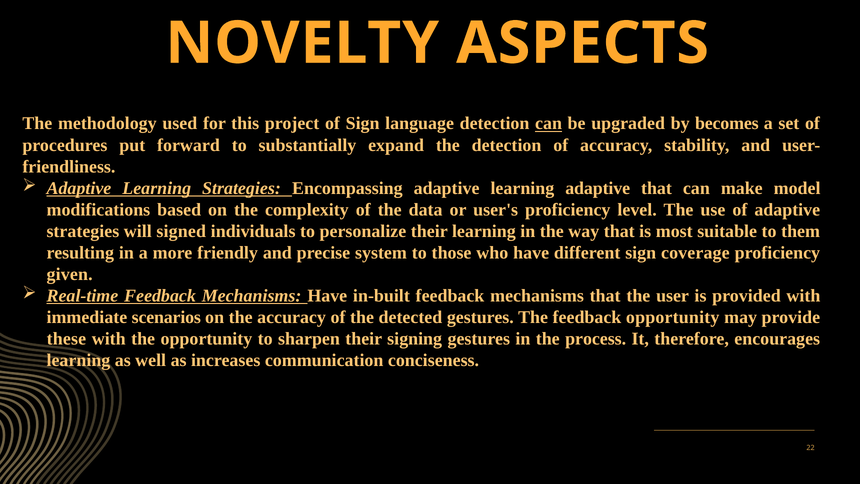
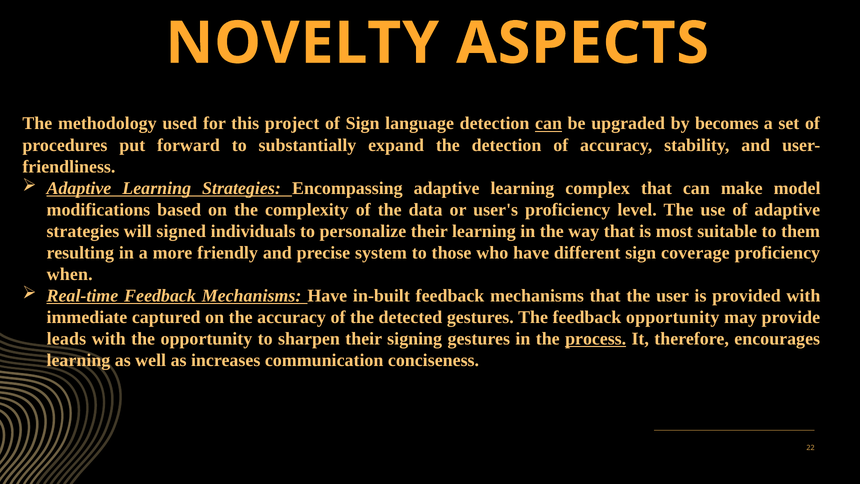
learning adaptive: adaptive -> complex (598, 188)
given: given -> when (70, 274)
scenarios: scenarios -> captured (166, 317)
these: these -> leads (66, 339)
process underline: none -> present (596, 339)
